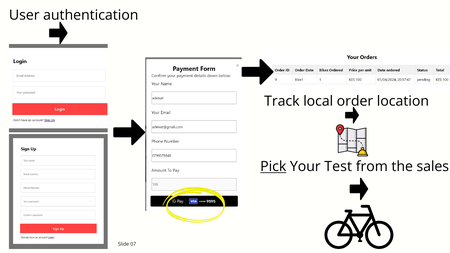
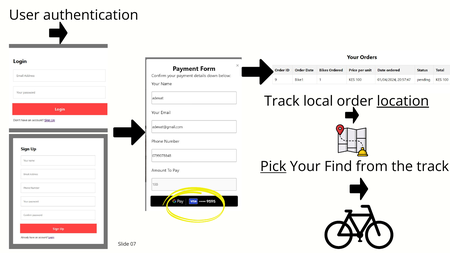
location underline: none -> present (403, 101)
Test: Test -> Find (338, 167)
the sales: sales -> track (433, 167)
